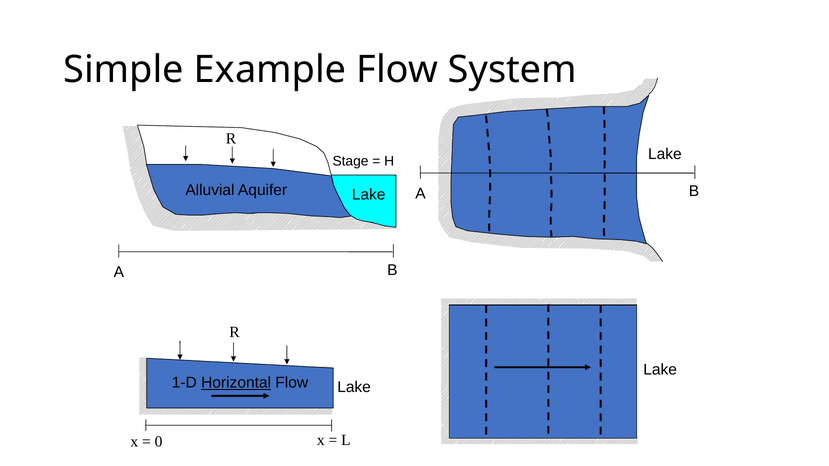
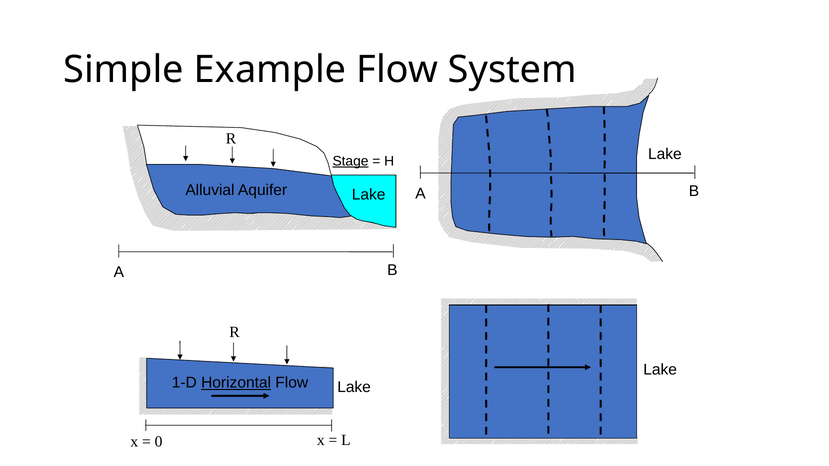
Stage underline: none -> present (350, 161)
